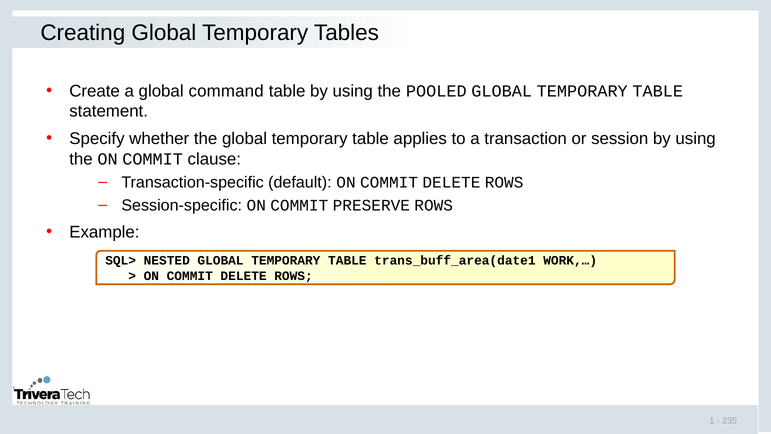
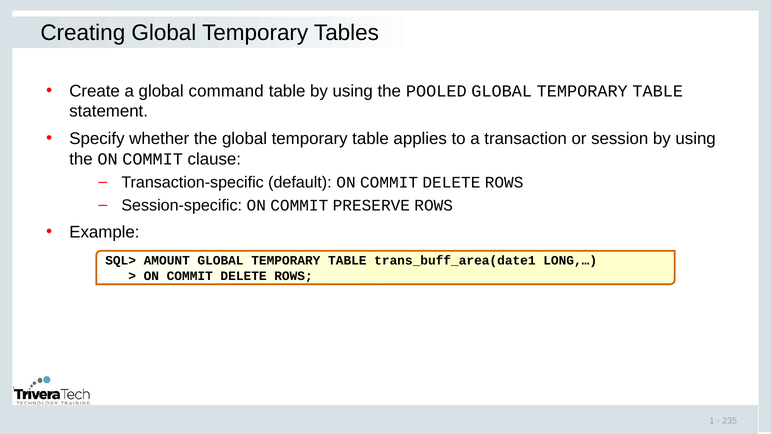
NESTED: NESTED -> AMOUNT (167, 261)
WORK,…: WORK,… -> LONG,… (570, 261)
